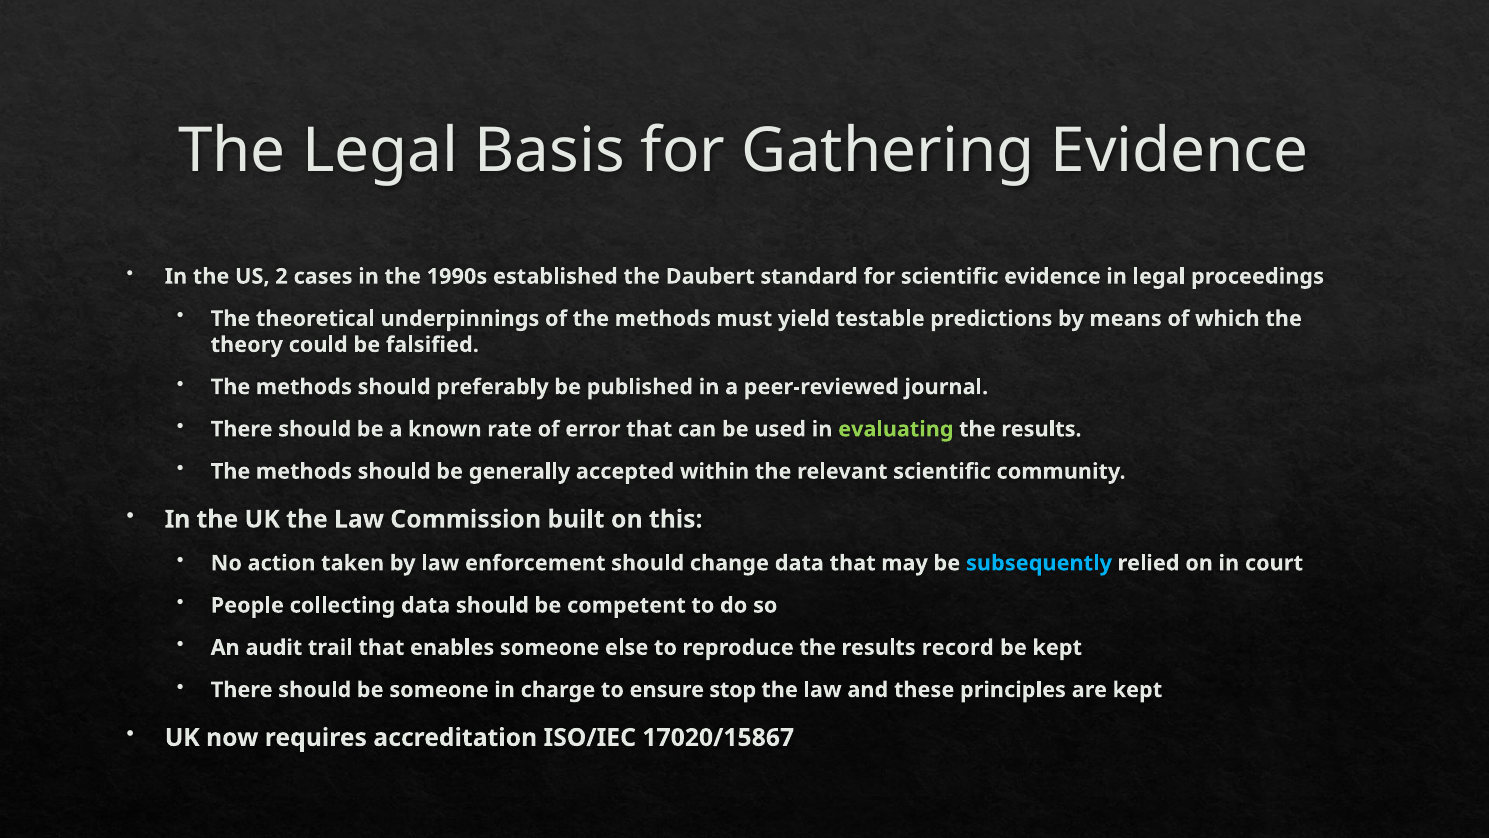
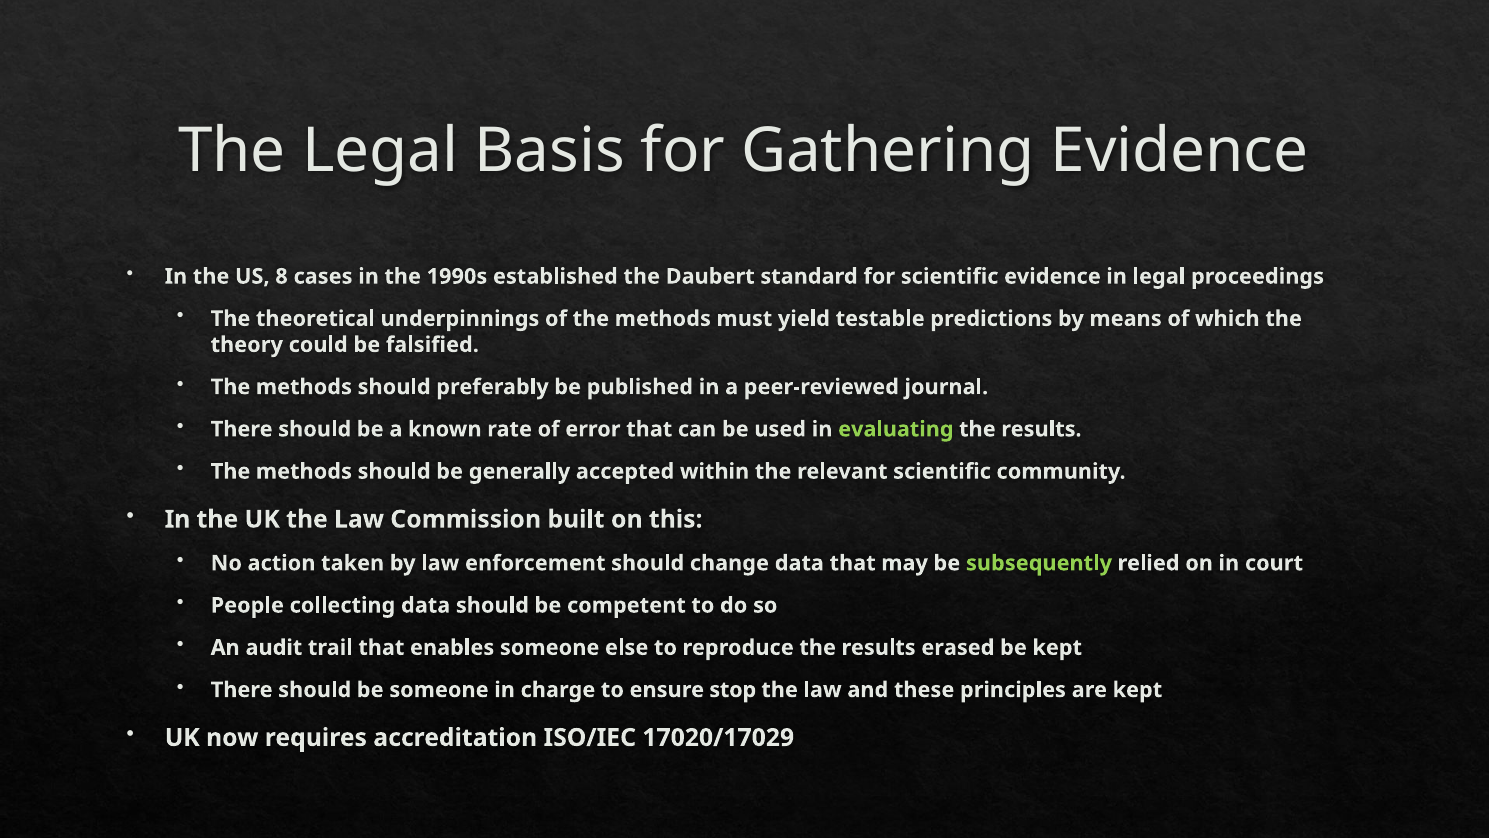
2: 2 -> 8 (282, 276)
subsequently colour: light blue -> light green (1039, 563)
record: record -> erased (958, 647)
17020/15867: 17020/15867 -> 17020/17029 (718, 737)
